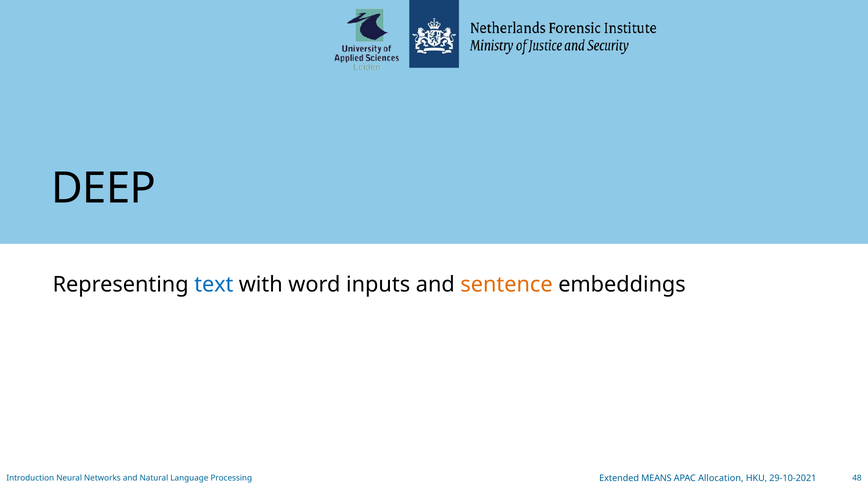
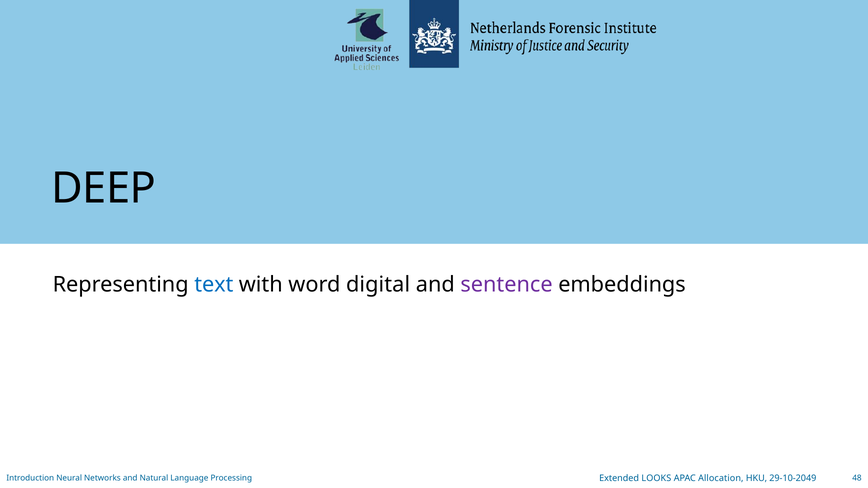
inputs: inputs -> digital (378, 285)
sentence colour: orange -> purple (507, 285)
MEANS: MEANS -> LOOKS (656, 479)
29-10-2021: 29-10-2021 -> 29-10-2049 (793, 479)
